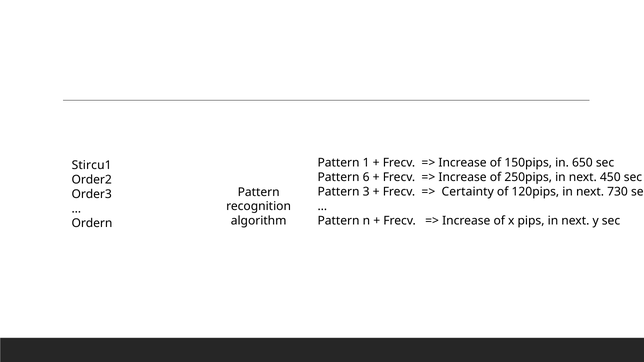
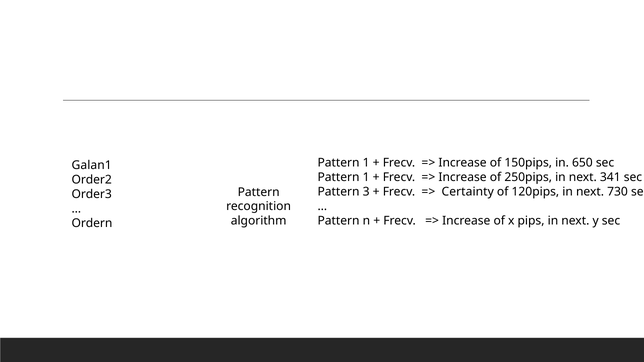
Stircu1: Stircu1 -> Galan1 (92, 165)
6: 6 -> 1 (366, 177)
450: 450 -> 341 (610, 177)
